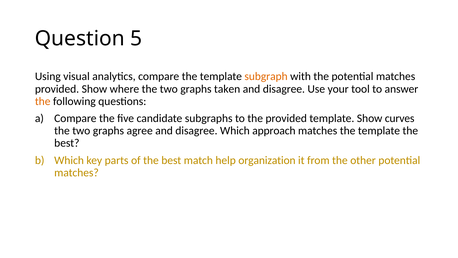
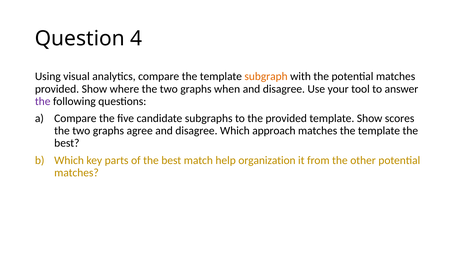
5: 5 -> 4 (136, 38)
taken: taken -> when (227, 89)
the colour: orange -> purple (43, 101)
curves: curves -> scores (400, 118)
